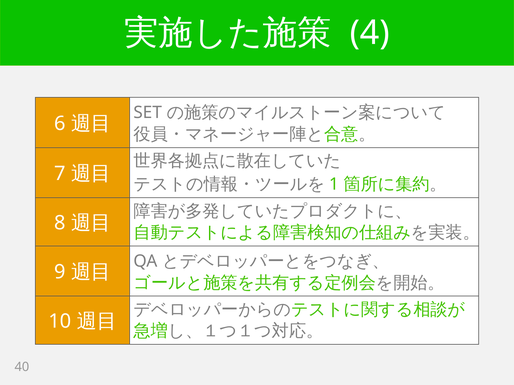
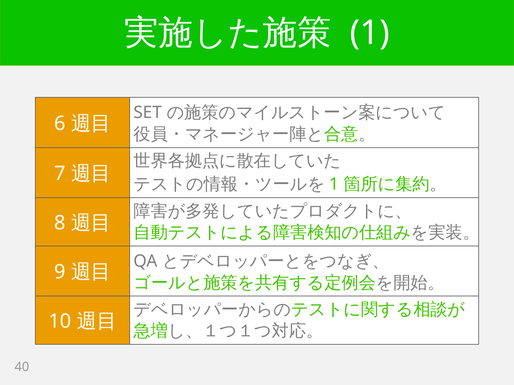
4: 4 -> 1 (370, 33)
